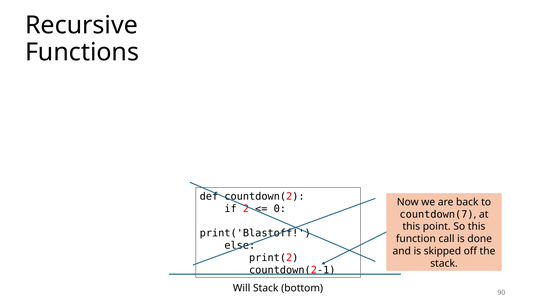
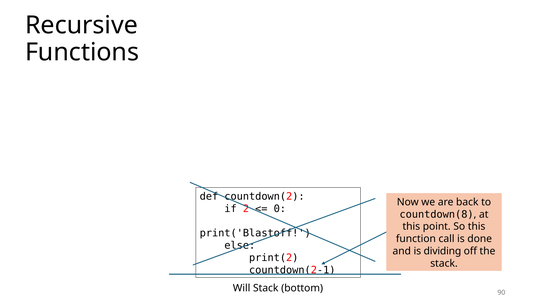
countdown(7: countdown(7 -> countdown(8 (437, 215)
skipped: skipped -> dividing (442, 252)
